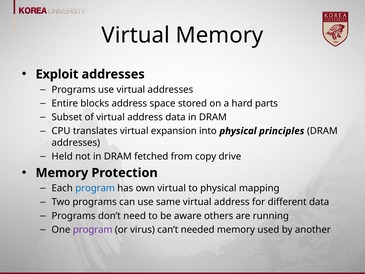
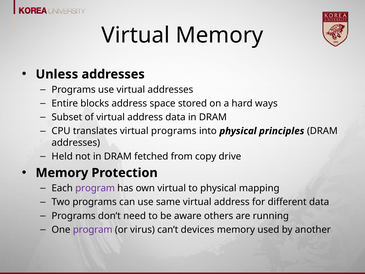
Exploit: Exploit -> Unless (57, 74)
parts: parts -> ways (266, 103)
virtual expansion: expansion -> programs (174, 131)
program colour: blue -> purple (95, 188)
needed: needed -> devices (198, 229)
